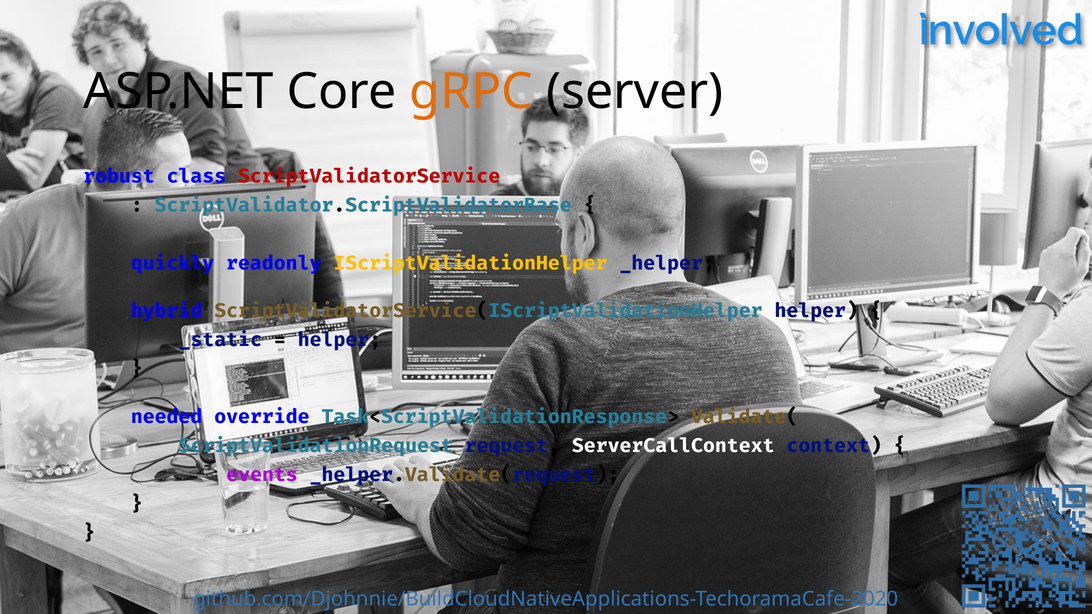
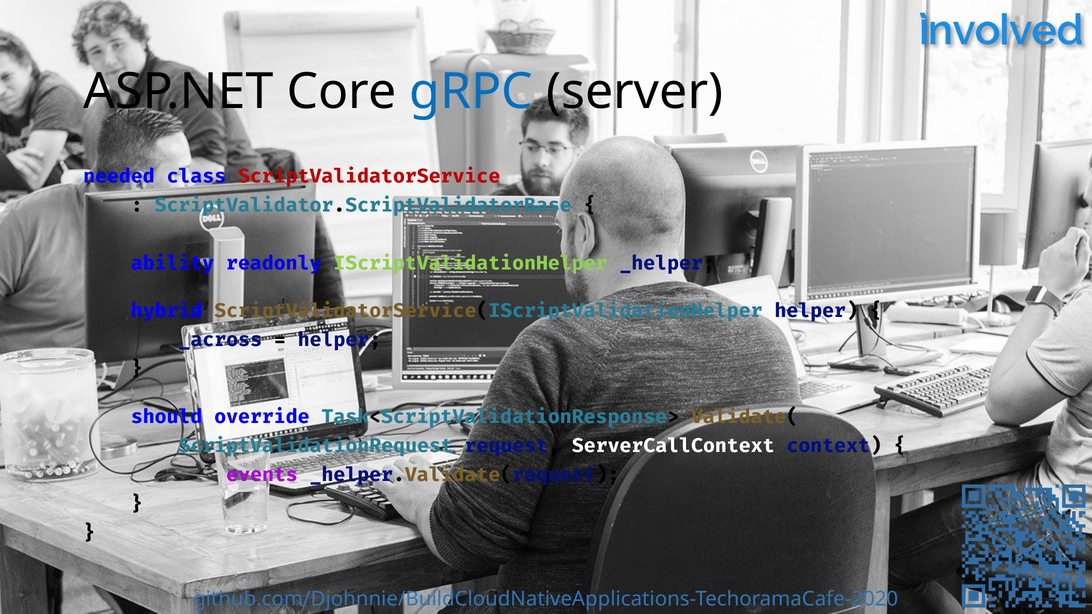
gRPC colour: orange -> blue (471, 92)
robust: robust -> needed (119, 176)
quickly: quickly -> ability (173, 263)
IScriptValidationHelper colour: yellow -> light green (471, 263)
_static: _static -> _across (220, 340)
needed: needed -> should (167, 417)
